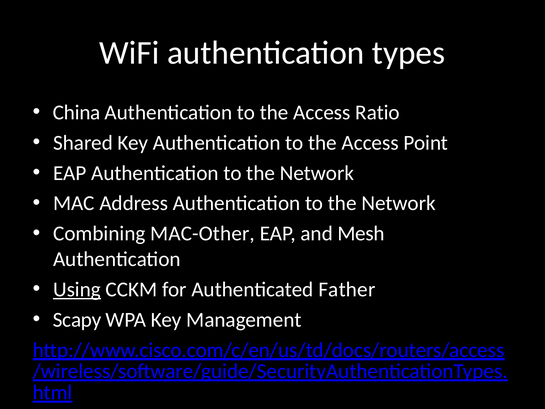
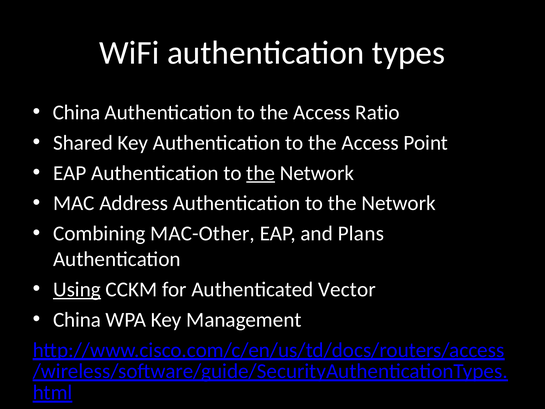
the underline: none -> present (261, 173)
Mesh: Mesh -> Plans (361, 233)
Father: Father -> Vector (347, 289)
Scapy: Scapy -> China (77, 320)
